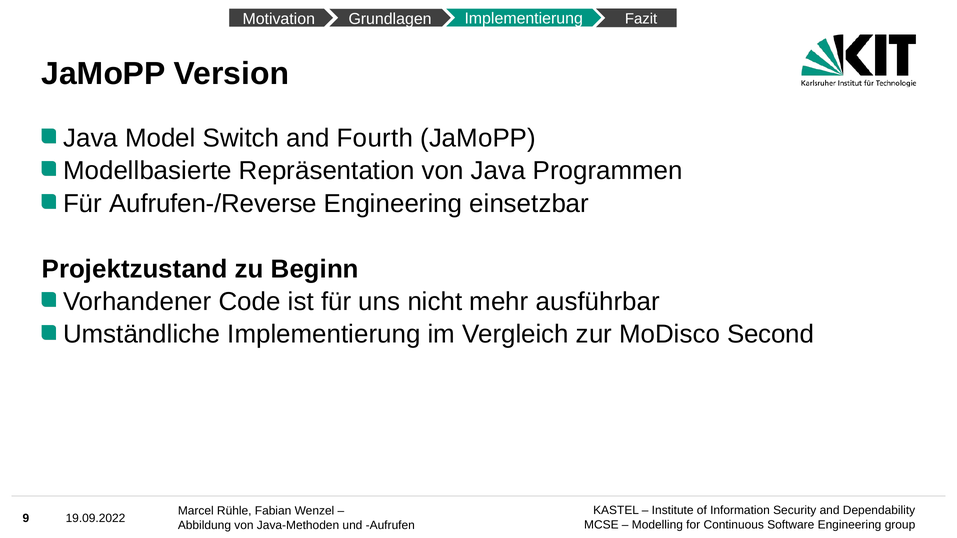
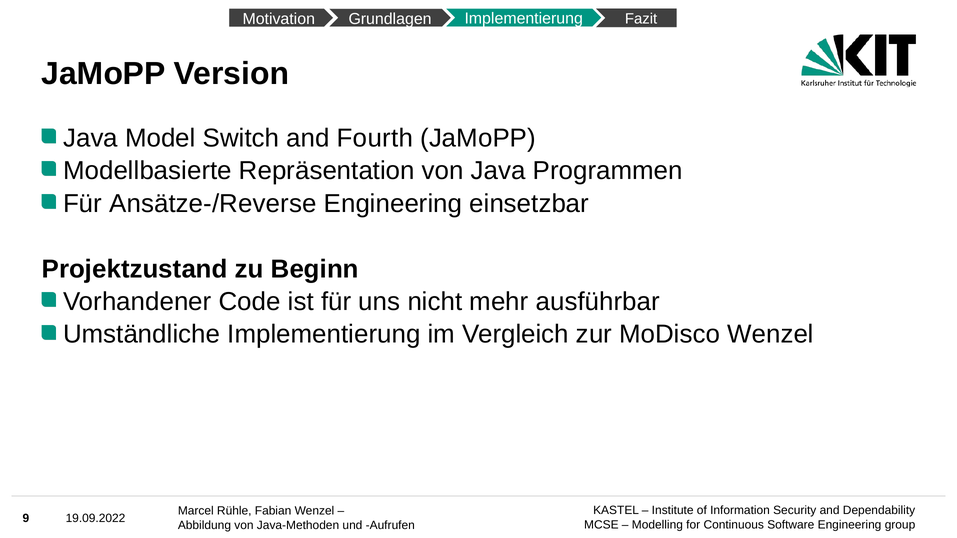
Aufrufen-/Reverse: Aufrufen-/Reverse -> Ansätze-/Reverse (213, 204)
MoDisco Second: Second -> Wenzel (770, 335)
